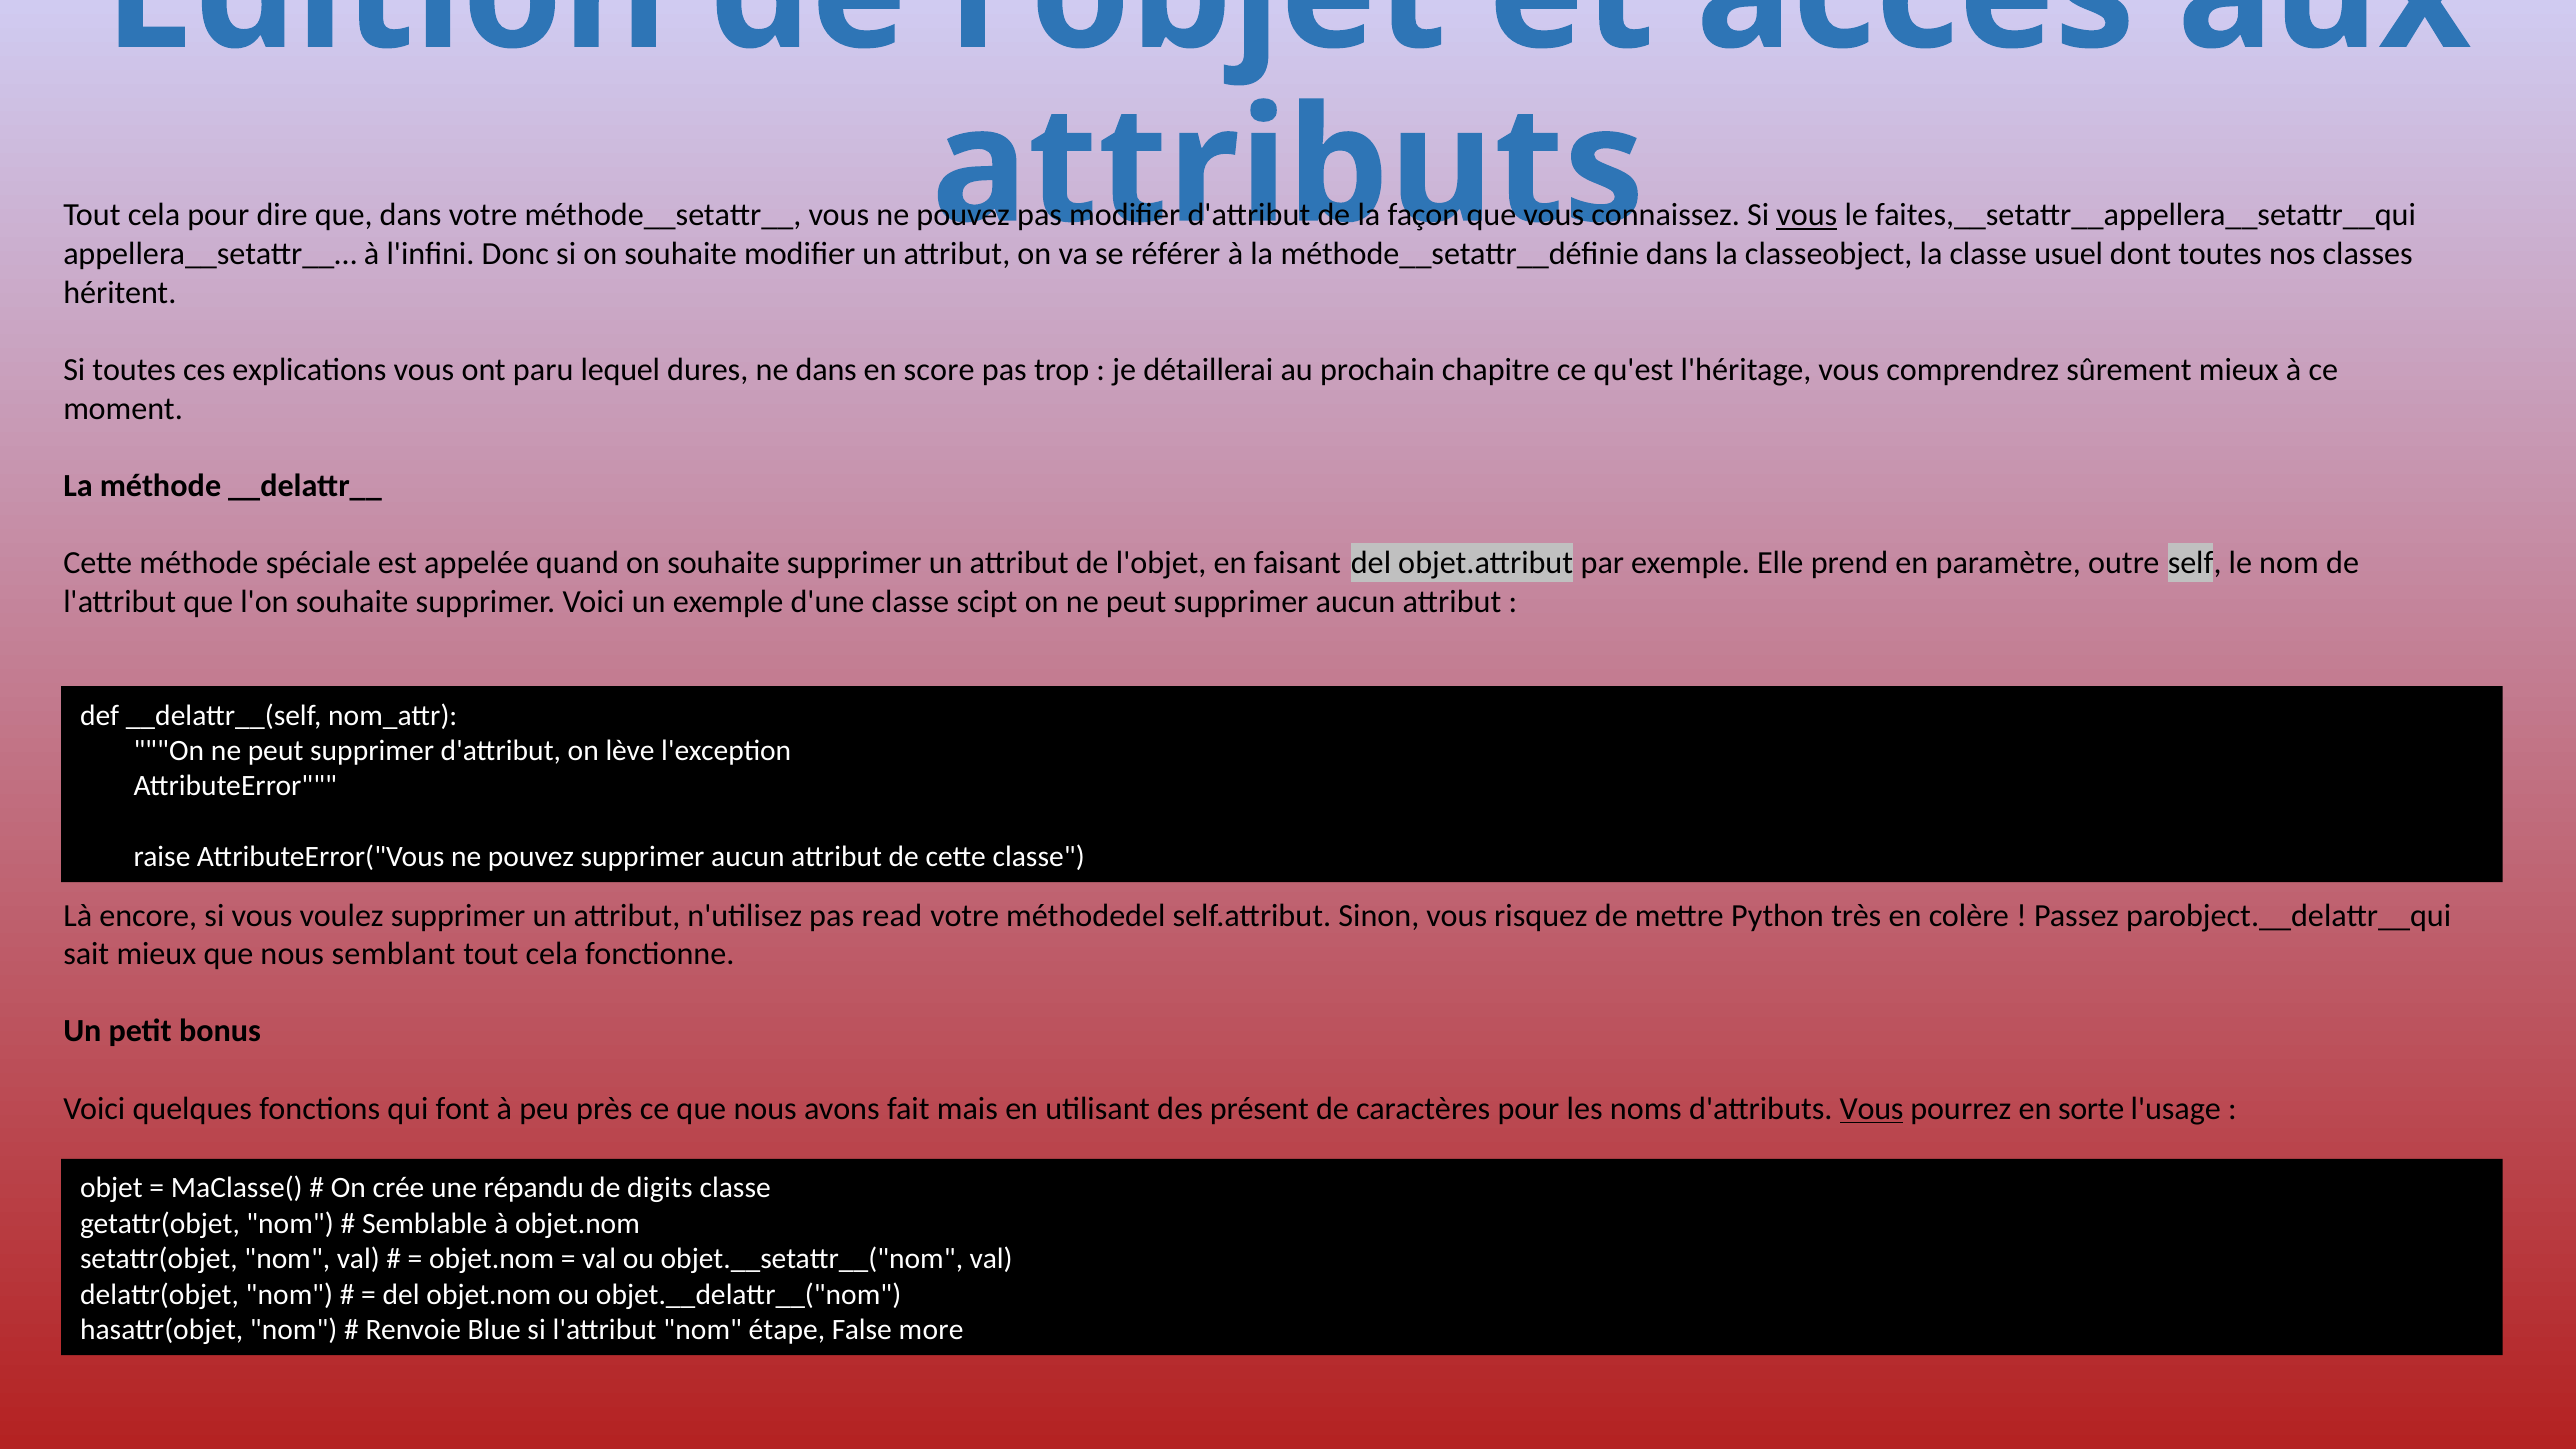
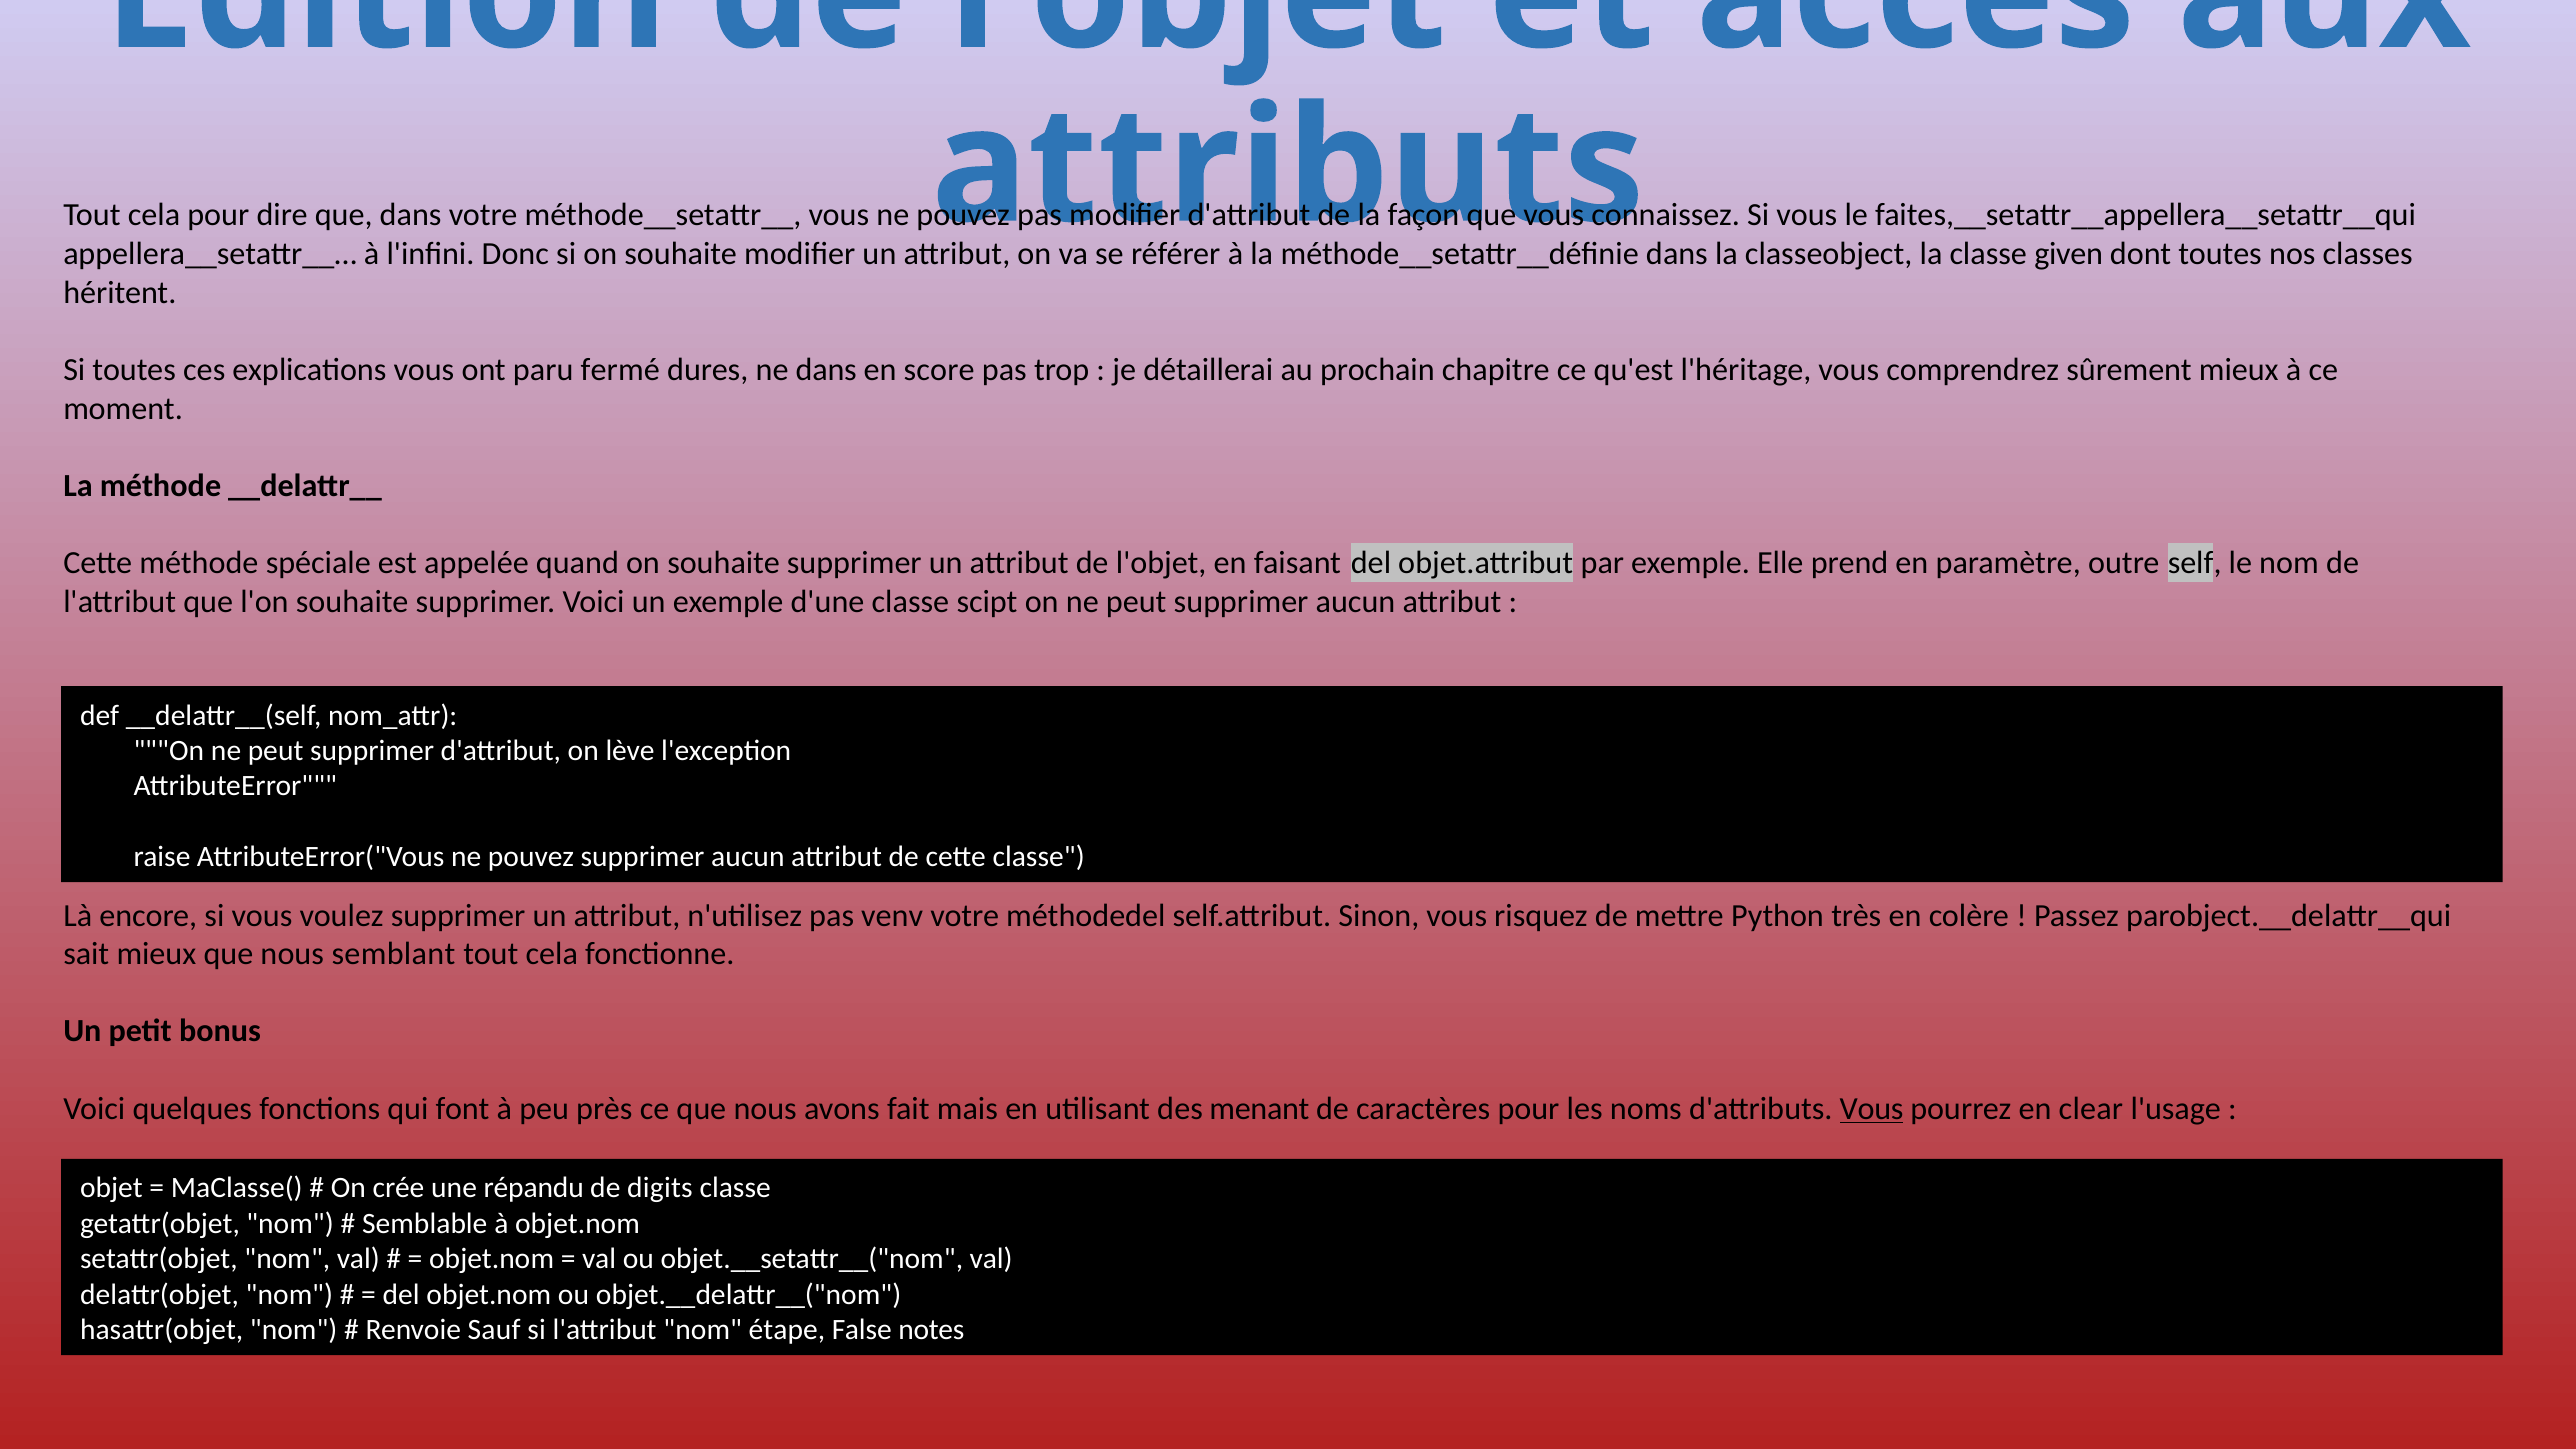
vous underline: present -> none (1807, 215)
usuel: usuel -> given (2069, 254)
lequel: lequel -> fermé (620, 370)
read: read -> venv (892, 915)
présent: présent -> menant (1259, 1109)
sorte: sorte -> clear (2091, 1109)
Blue: Blue -> Sauf (494, 1330)
more: more -> notes (931, 1330)
